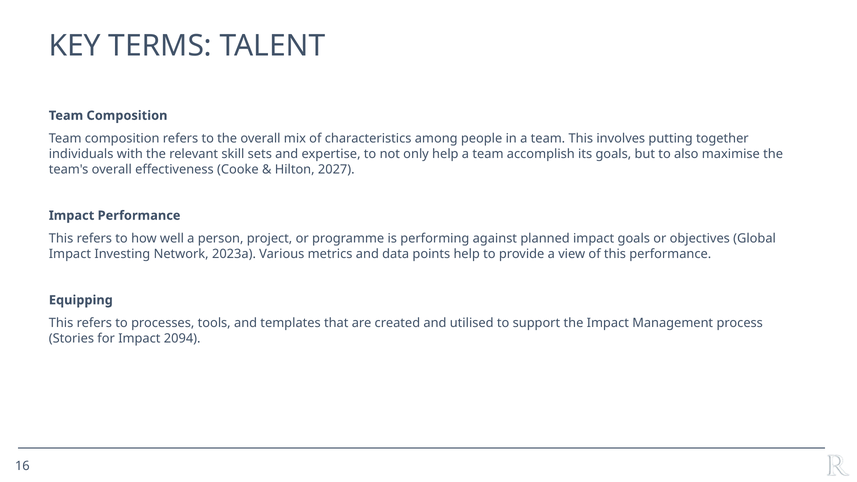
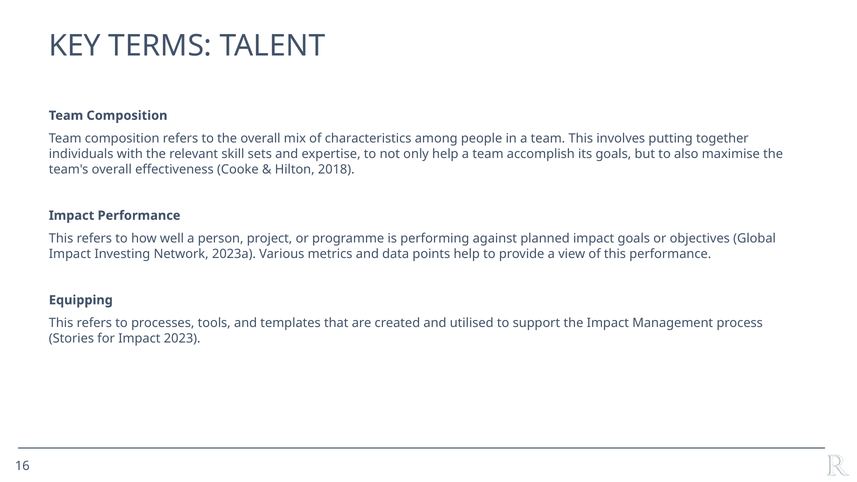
2027: 2027 -> 2018 (336, 169)
2094: 2094 -> 2023 (182, 339)
